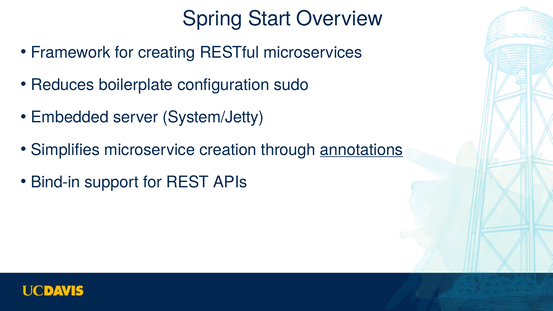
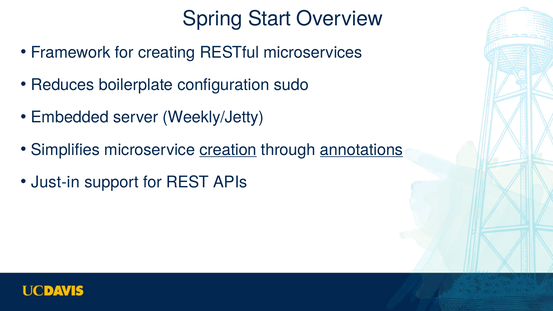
System/Jetty: System/Jetty -> Weekly/Jetty (213, 117)
creation underline: none -> present (228, 150)
Bind-in: Bind-in -> Just-in (55, 182)
